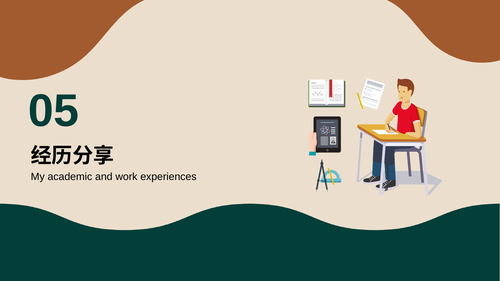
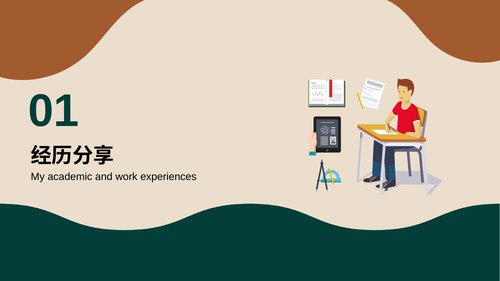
5: 5 -> 1 (66, 111)
